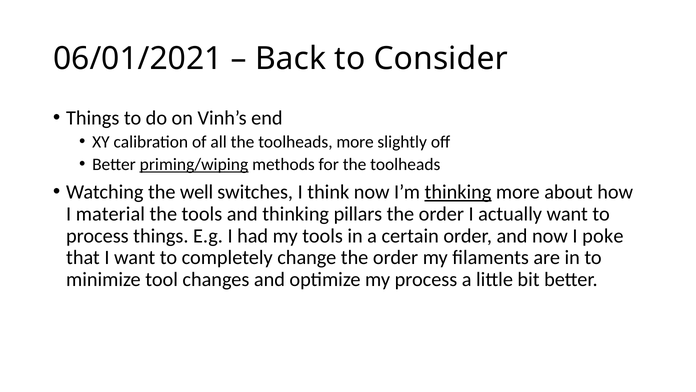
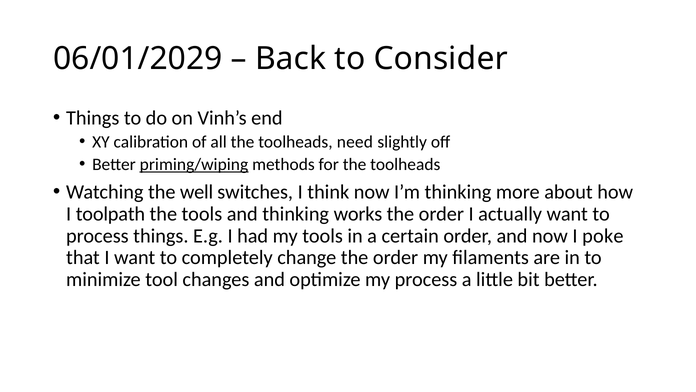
06/01/2021: 06/01/2021 -> 06/01/2029 (138, 58)
toolheads more: more -> need (355, 142)
thinking underline: present -> none (458, 192)
material: material -> toolpath (110, 214)
pillars: pillars -> works (358, 214)
